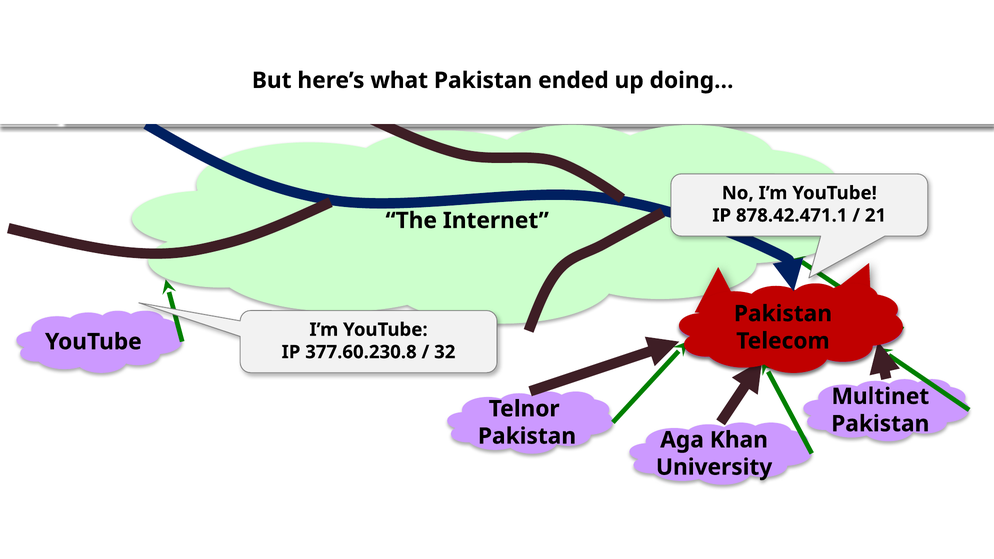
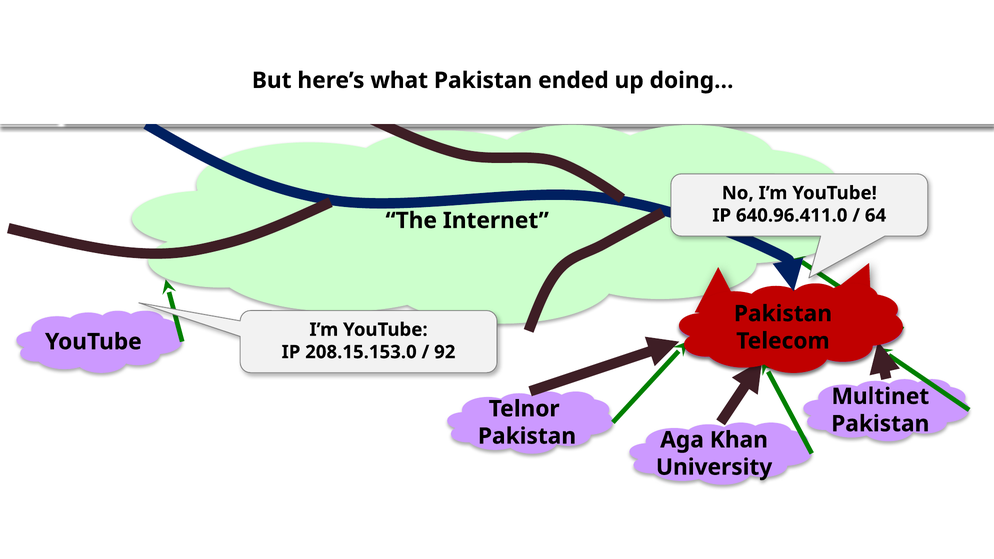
878.42.471.1: 878.42.471.1 -> 640.96.411.0 (792, 216)
21: 21 -> 64 (876, 216)
377.60.230.8: 377.60.230.8 -> 208.15.153.0 (361, 352)
32: 32 -> 92 (445, 352)
